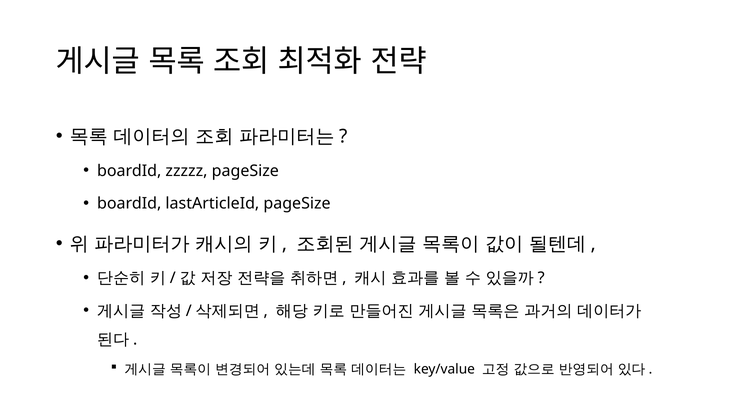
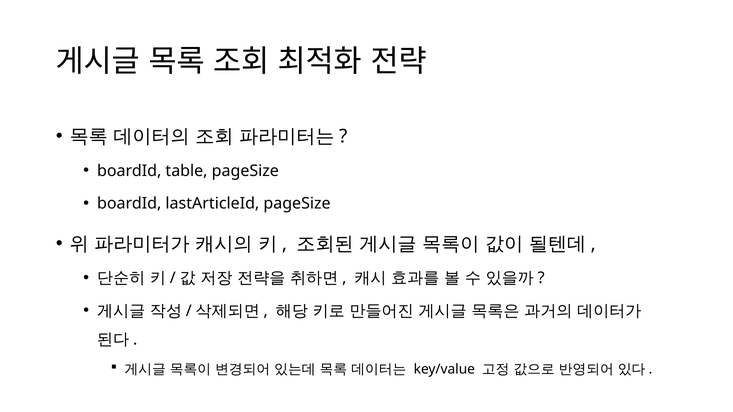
zzzzz: zzzzz -> table (187, 171)
